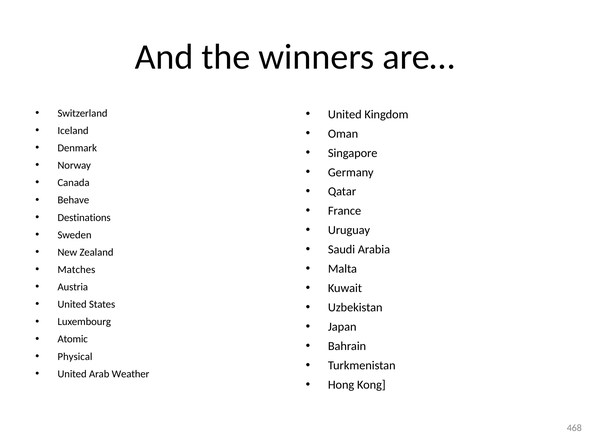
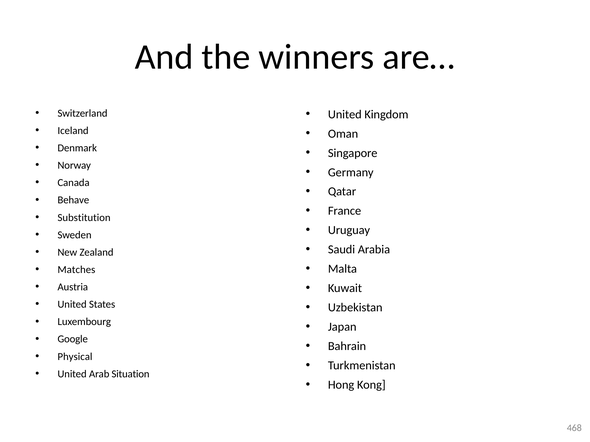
Destinations: Destinations -> Substitution (84, 218)
Atomic: Atomic -> Google (73, 340)
Weather: Weather -> Situation (131, 374)
